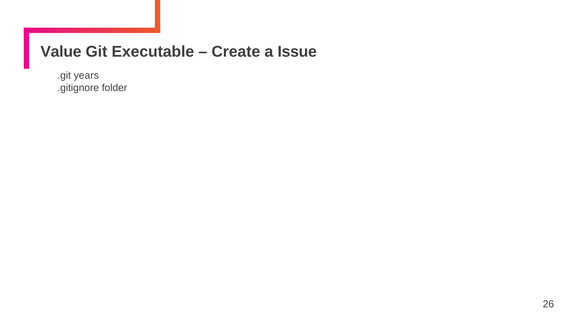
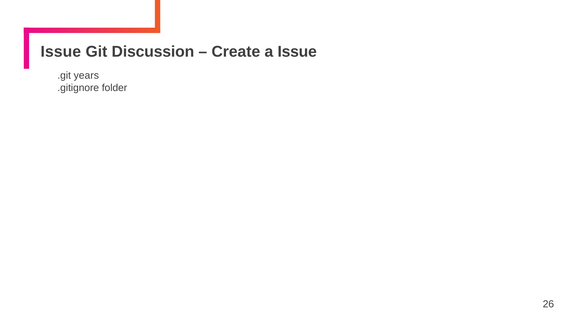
Value: Value -> Issue (61, 52)
Executable: Executable -> Discussion (153, 52)
